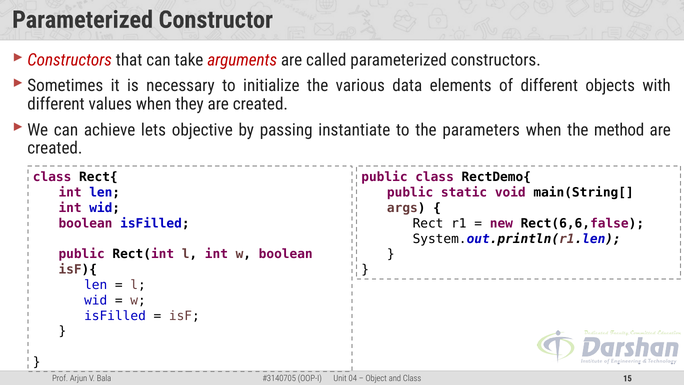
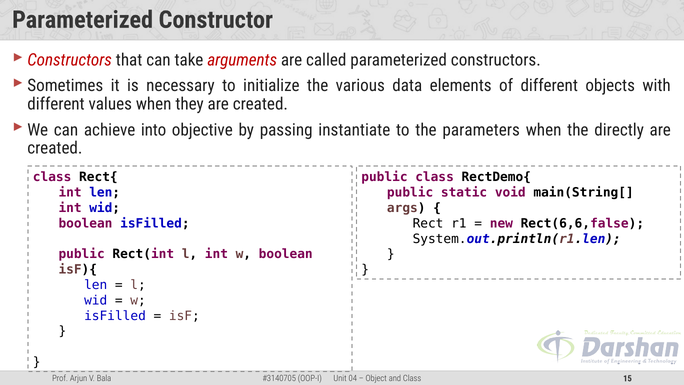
lets: lets -> into (154, 130)
method: method -> directly (619, 130)
